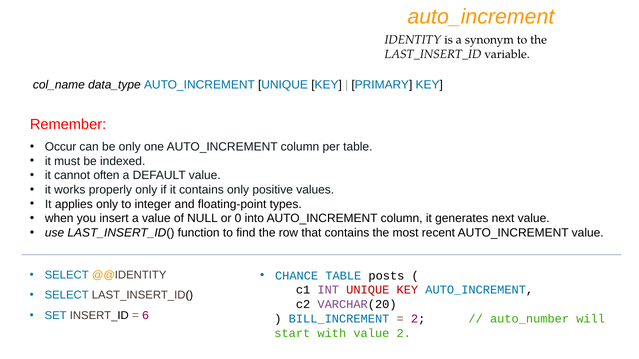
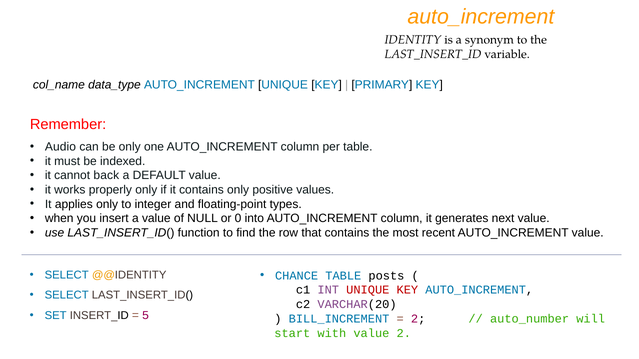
Occur: Occur -> Audio (60, 147)
often: often -> back (106, 176)
6: 6 -> 5 (146, 316)
